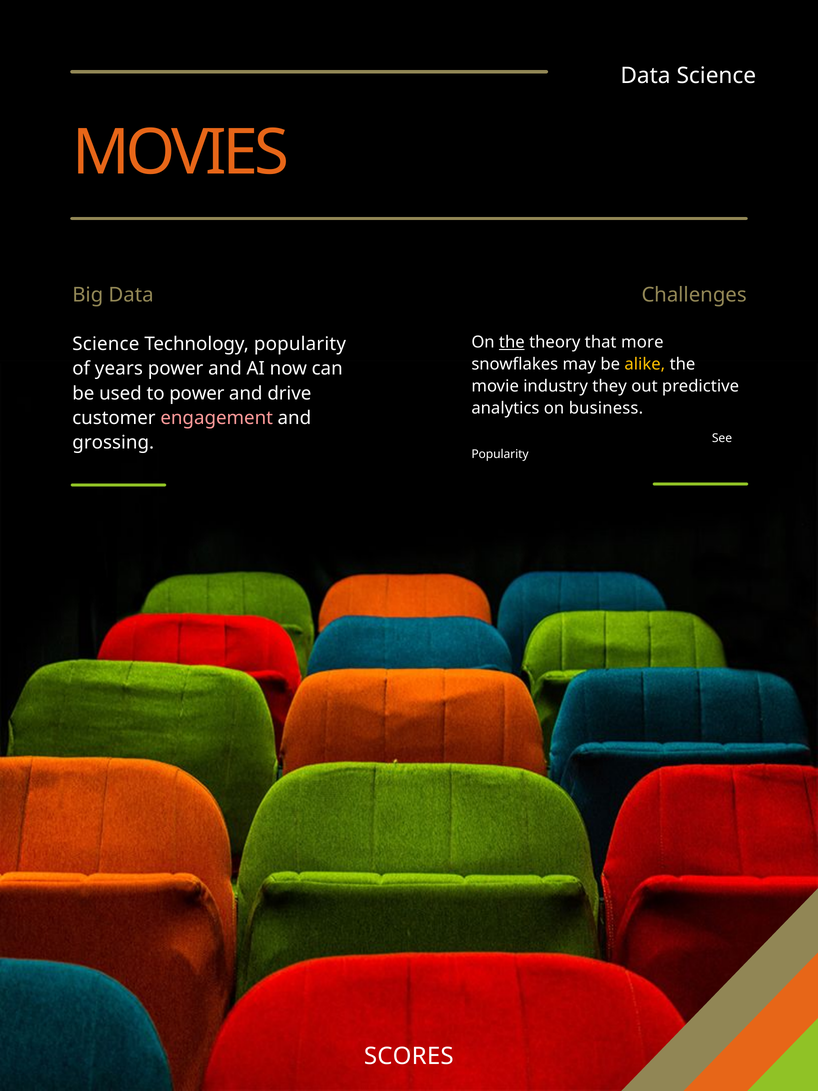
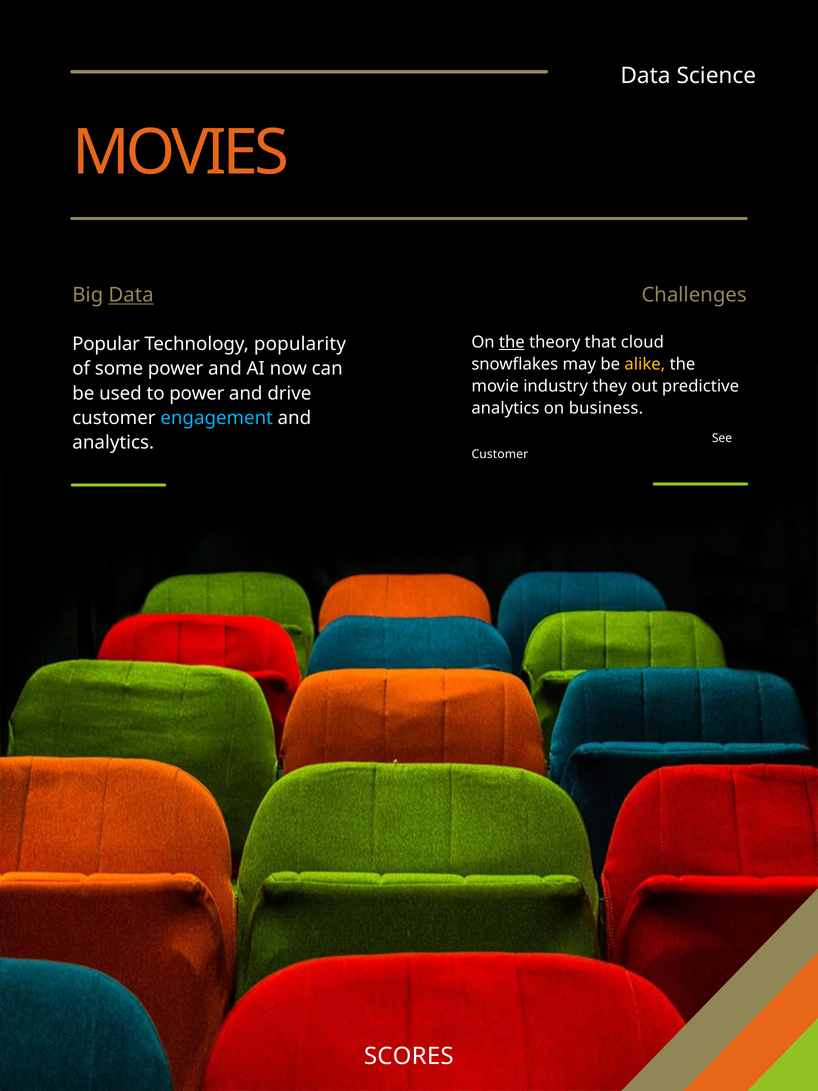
Data underline: none -> present (131, 295)
more: more -> cloud (642, 342)
Science: Science -> Popular (106, 344)
years: years -> some (119, 369)
engagement colour: pink -> light blue (217, 418)
grossing: grossing -> analytics (113, 443)
Popularity: Popularity -> Customer (500, 454)
